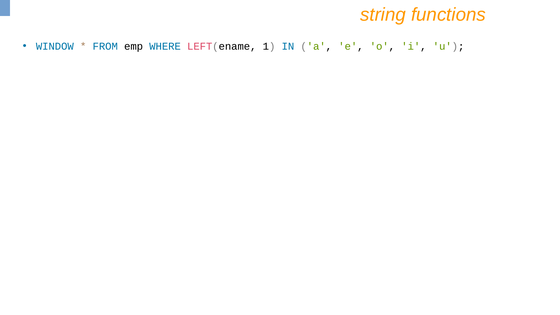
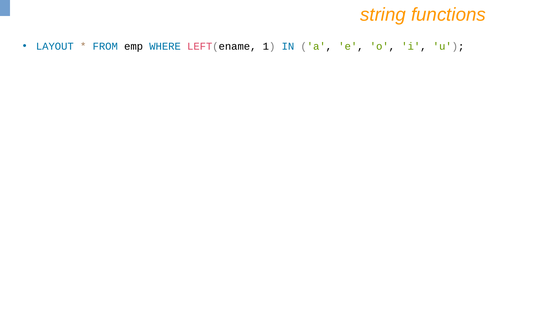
WINDOW: WINDOW -> LAYOUT (55, 46)
